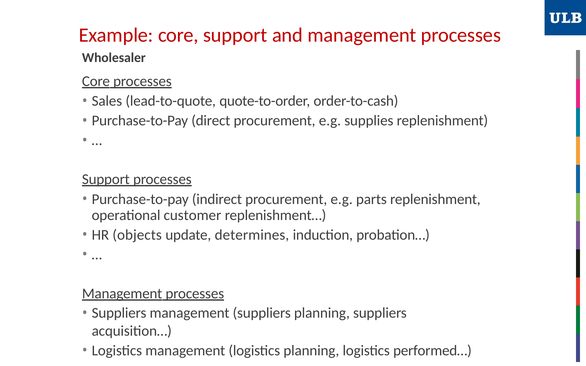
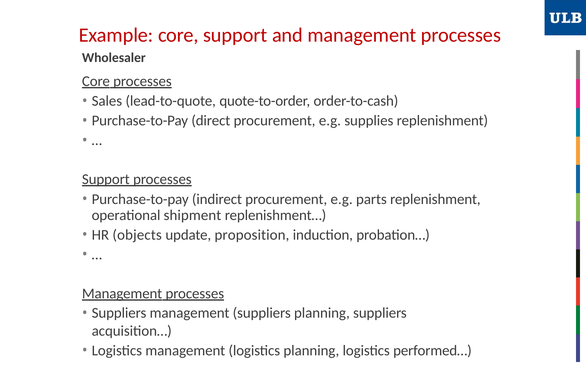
customer: customer -> shipment (192, 215)
determines: determines -> proposition (252, 235)
